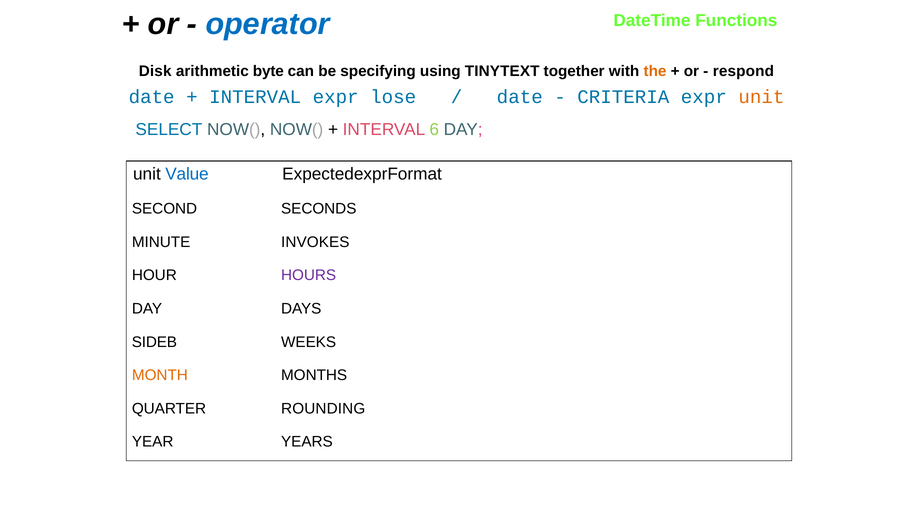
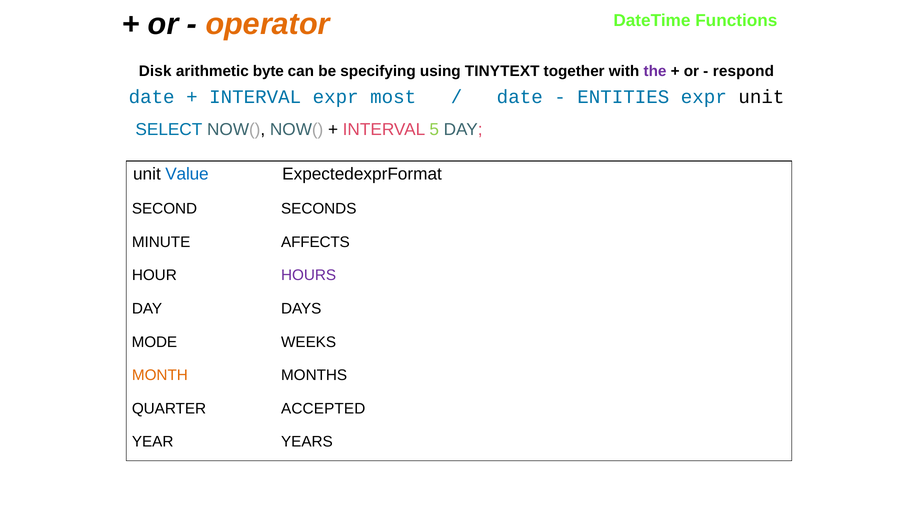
operator colour: blue -> orange (268, 24)
the colour: orange -> purple (655, 71)
lose: lose -> most (393, 97)
CRITERIA: CRITERIA -> ENTITIES (623, 97)
unit colour: orange -> black (761, 97)
6: 6 -> 5 (434, 130)
INVOKES: INVOKES -> AFFECTS (315, 242)
SIDEB: SIDEB -> MODE (154, 342)
ROUNDING: ROUNDING -> ACCEPTED (323, 408)
